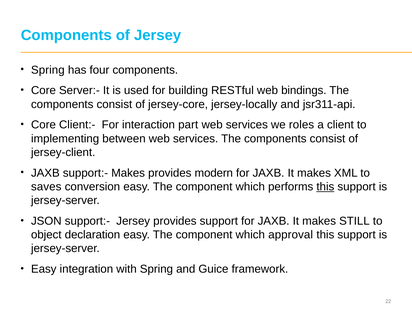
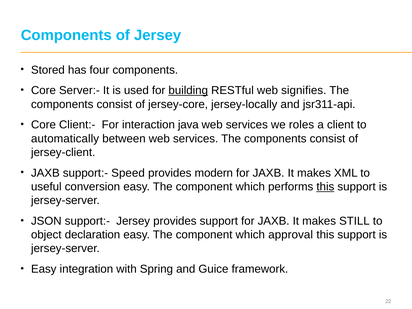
Spring: Spring -> Stored (48, 70)
building underline: none -> present (188, 90)
bindings: bindings -> signifies (304, 90)
part: part -> java (188, 125)
implementing: implementing -> automatically (65, 139)
support:- Makes: Makes -> Speed (128, 173)
saves: saves -> useful (46, 187)
